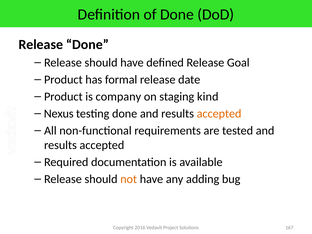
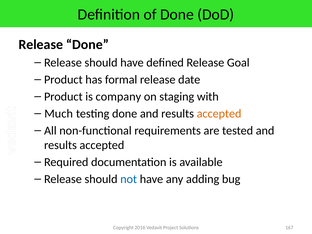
kind: kind -> with (208, 97)
Nexus: Nexus -> Much (59, 114)
not colour: orange -> blue (129, 179)
